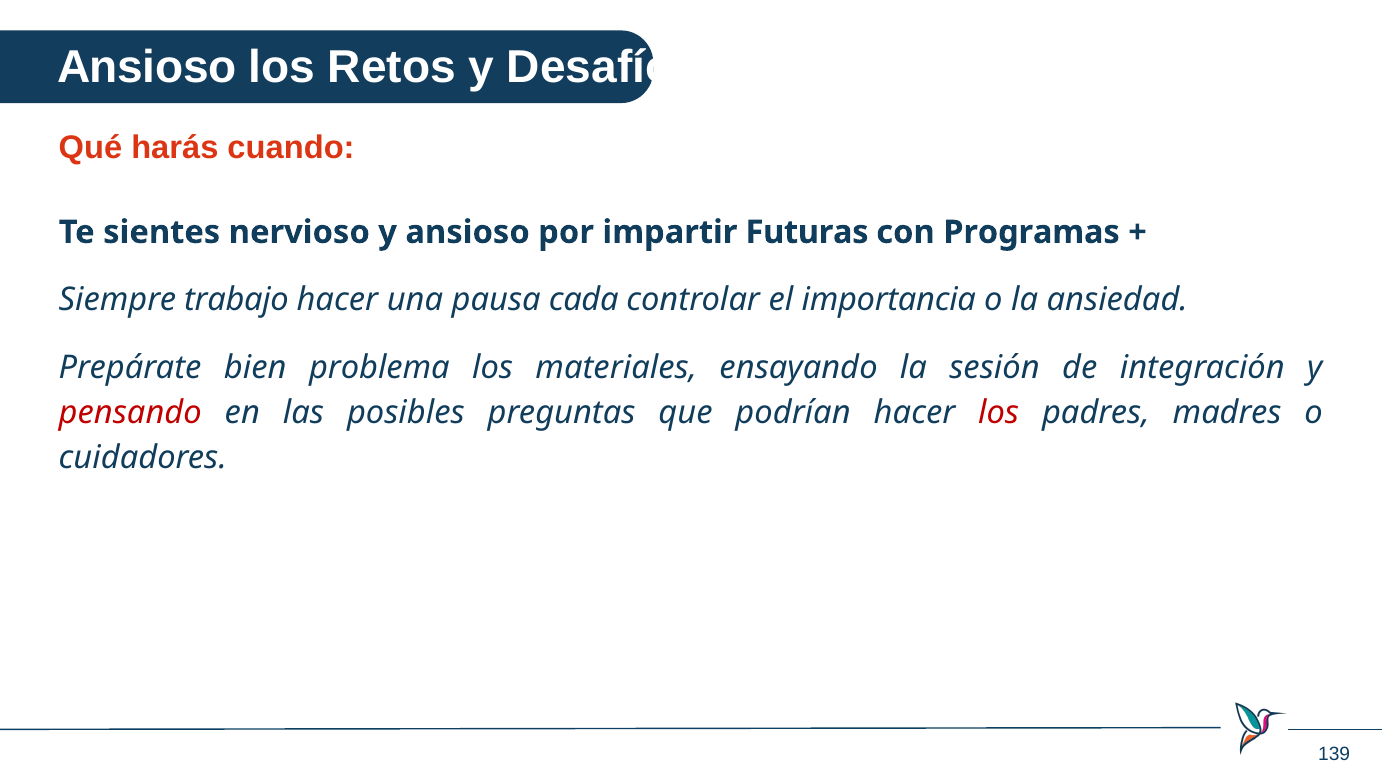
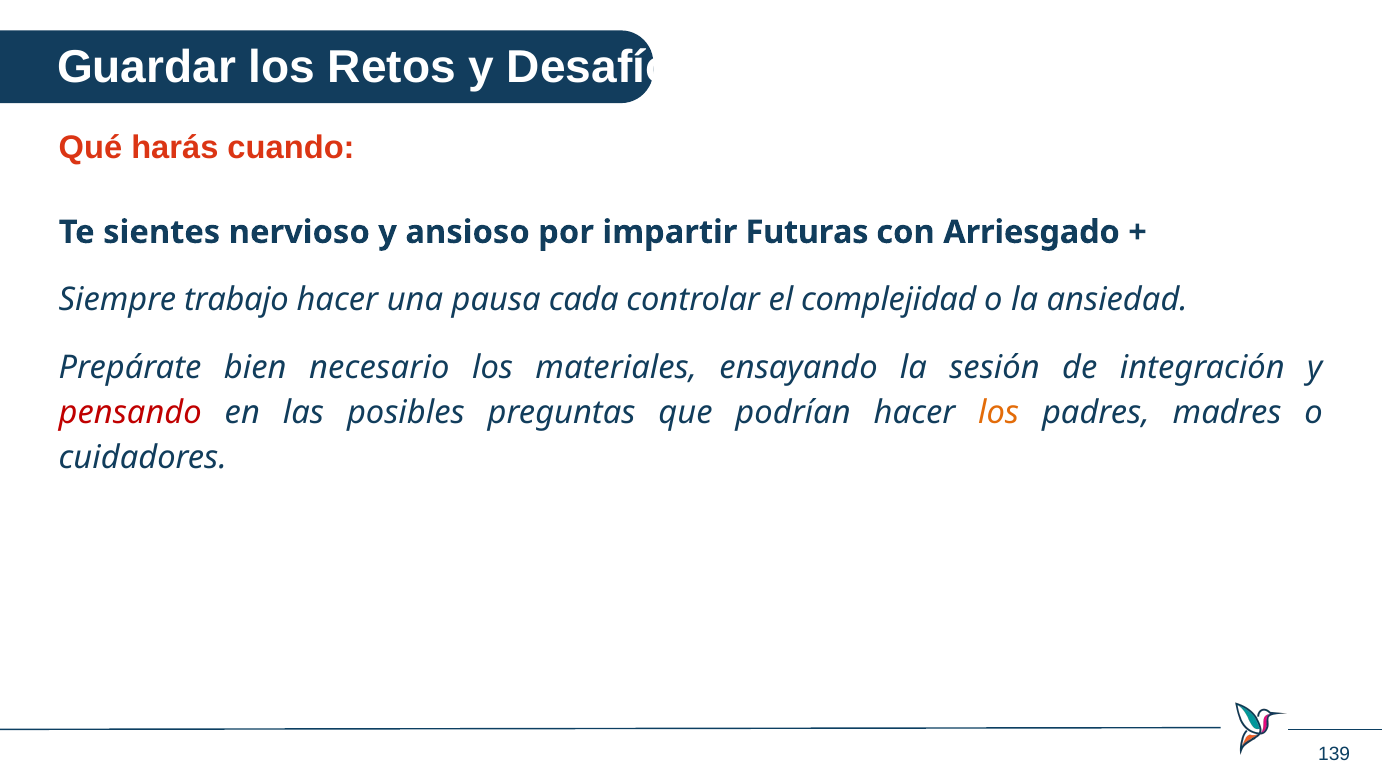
Ansioso: Ansioso -> Guardar (147, 68)
Programas: Programas -> Arriesgado (1032, 232)
importancia: importancia -> complejidad (889, 300)
problema: problema -> necesario (379, 368)
los colour: red -> orange (999, 413)
